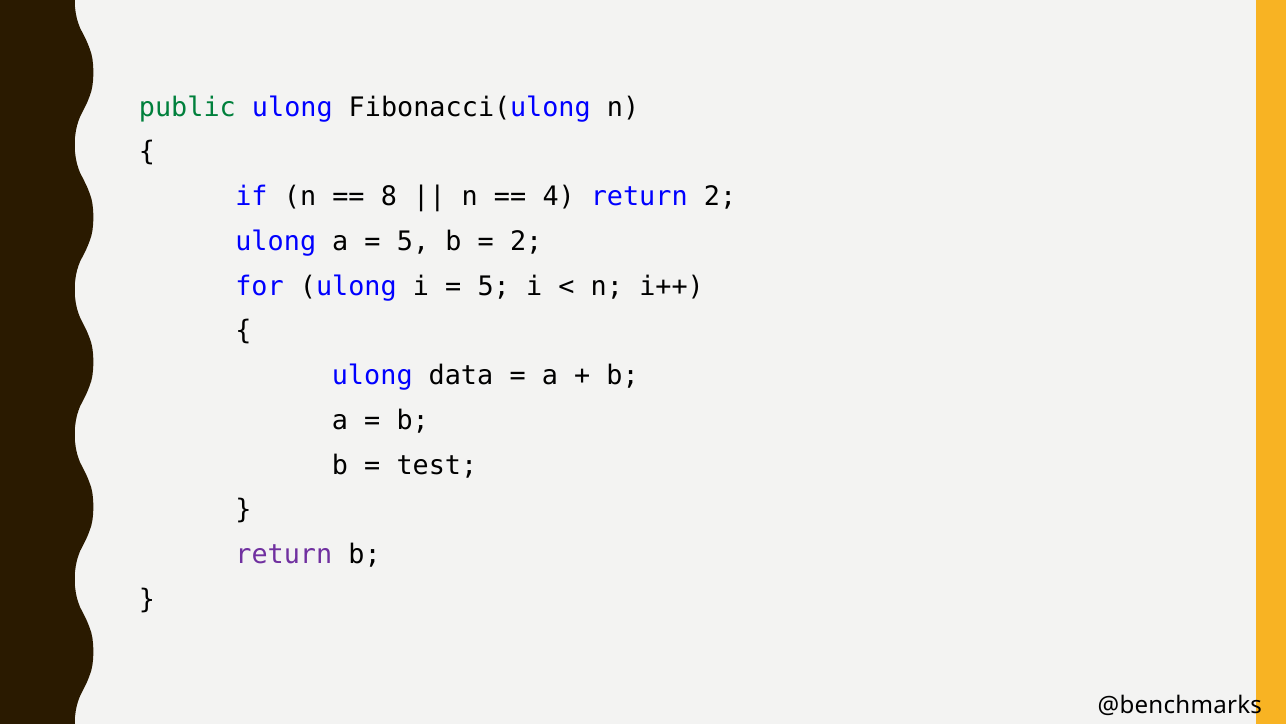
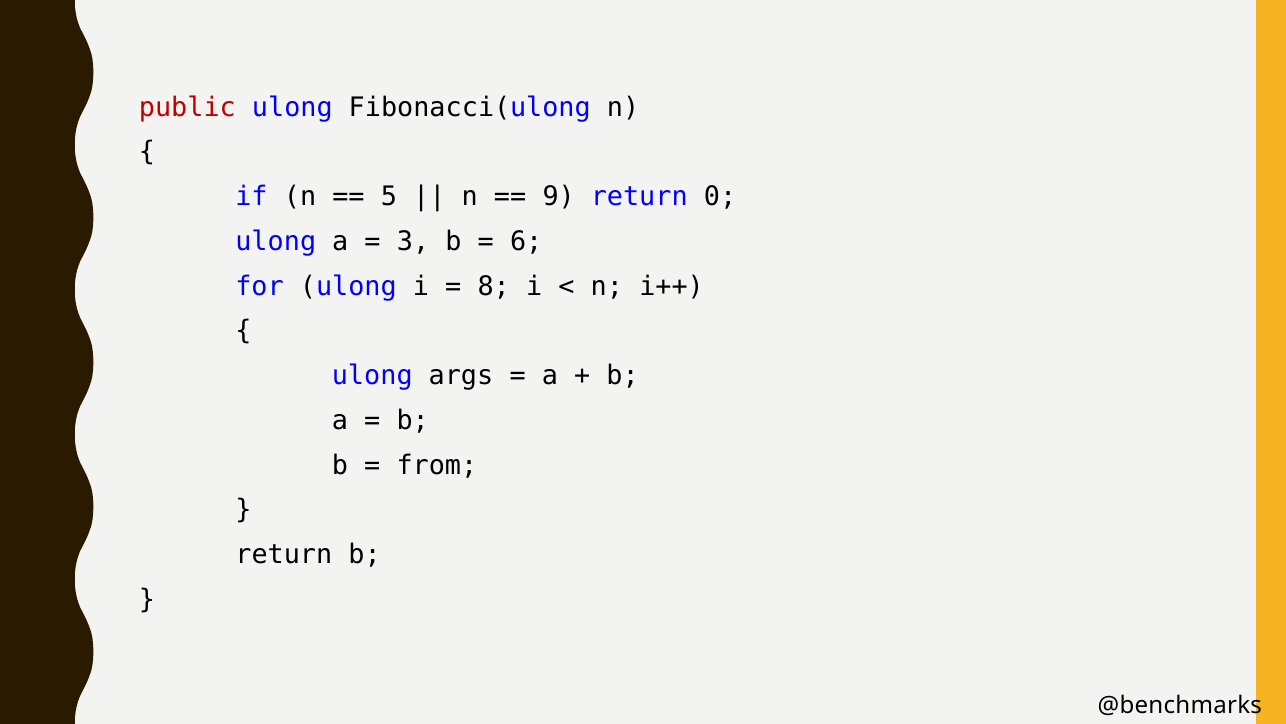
public colour: green -> red (187, 107)
8: 8 -> 5 (389, 197)
4: 4 -> 9 (559, 197)
return 2: 2 -> 0 (720, 197)
5: 5 -> 3 (413, 241)
2: 2 -> 6 (526, 241)
5: 5 -> 8 (494, 286)
data: data -> args (461, 375)
test: test -> from (437, 465)
return colour: purple -> black (284, 554)
